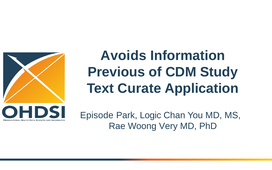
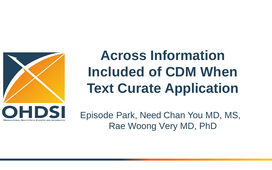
Avoids: Avoids -> Across (124, 56)
Previous: Previous -> Included (116, 72)
Study: Study -> When (219, 72)
Logic: Logic -> Need (150, 115)
